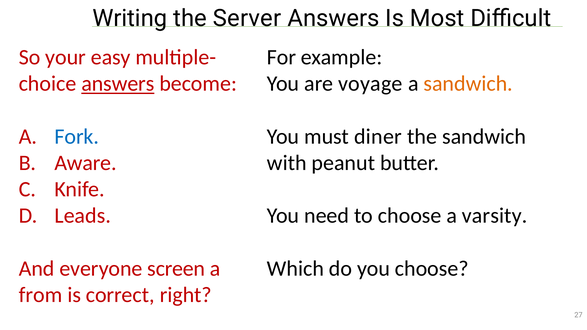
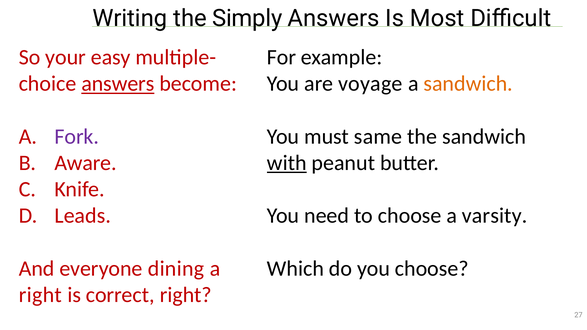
Server: Server -> Simply (247, 18)
Fork colour: blue -> purple (77, 137)
diner: diner -> same (378, 137)
with underline: none -> present (287, 163)
screen: screen -> dining (176, 269)
from: from -> right (40, 295)
